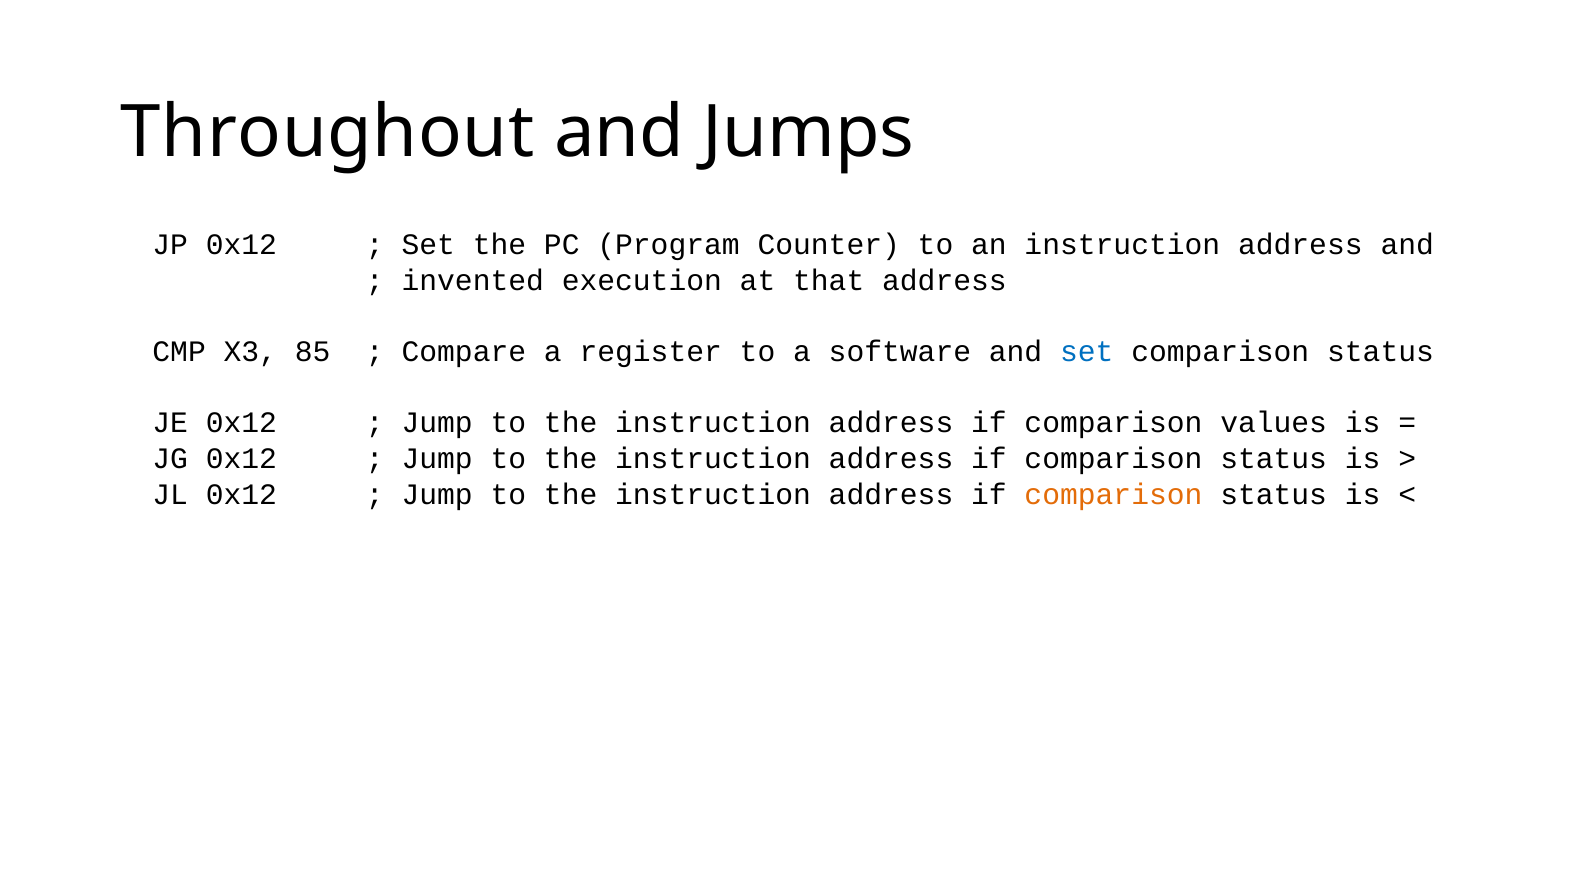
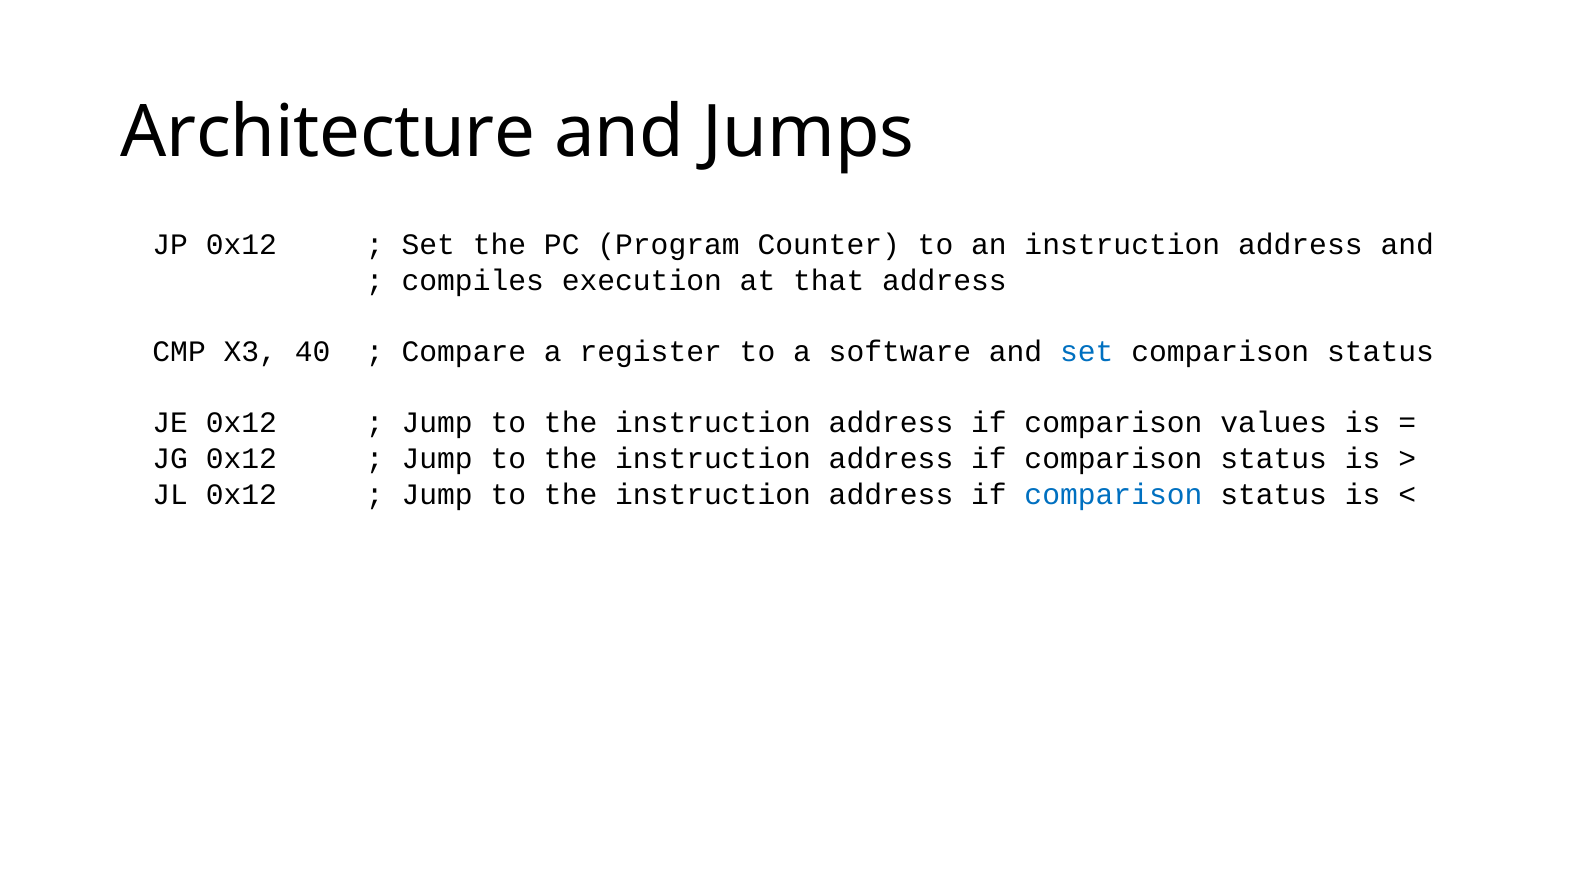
Throughout: Throughout -> Architecture (328, 133)
invented: invented -> compiles (473, 281)
85: 85 -> 40 (313, 352)
comparison colour: orange -> blue (1113, 494)
